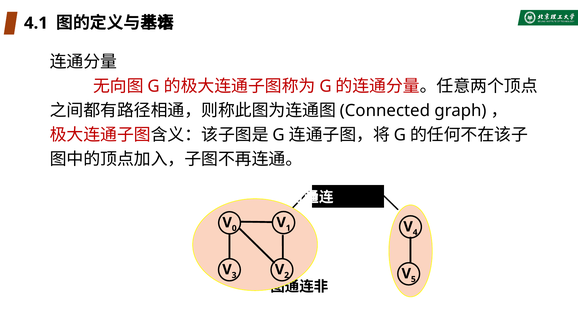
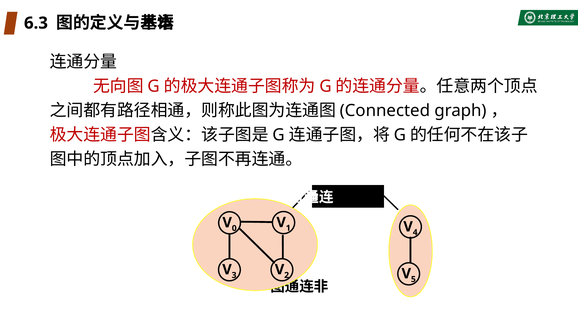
4.1: 4.1 -> 6.3 (36, 23)
